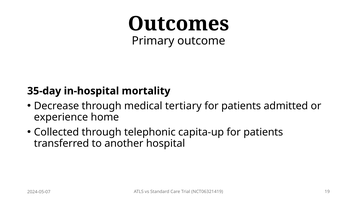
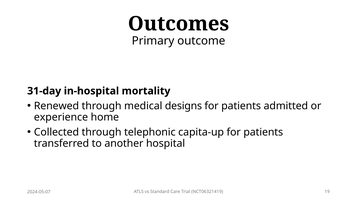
35-day: 35-day -> 31-day (44, 91)
Decrease: Decrease -> Renewed (56, 106)
tertiary: tertiary -> designs (183, 106)
